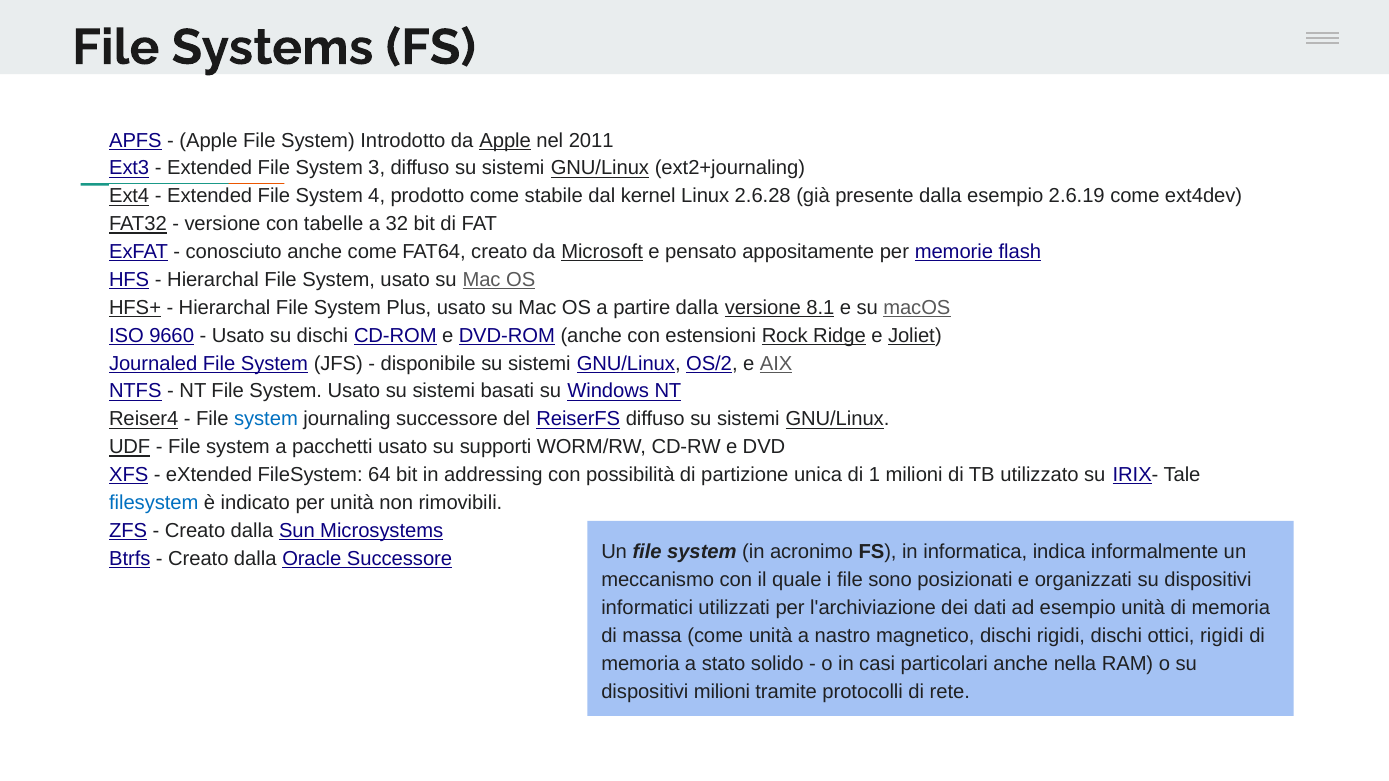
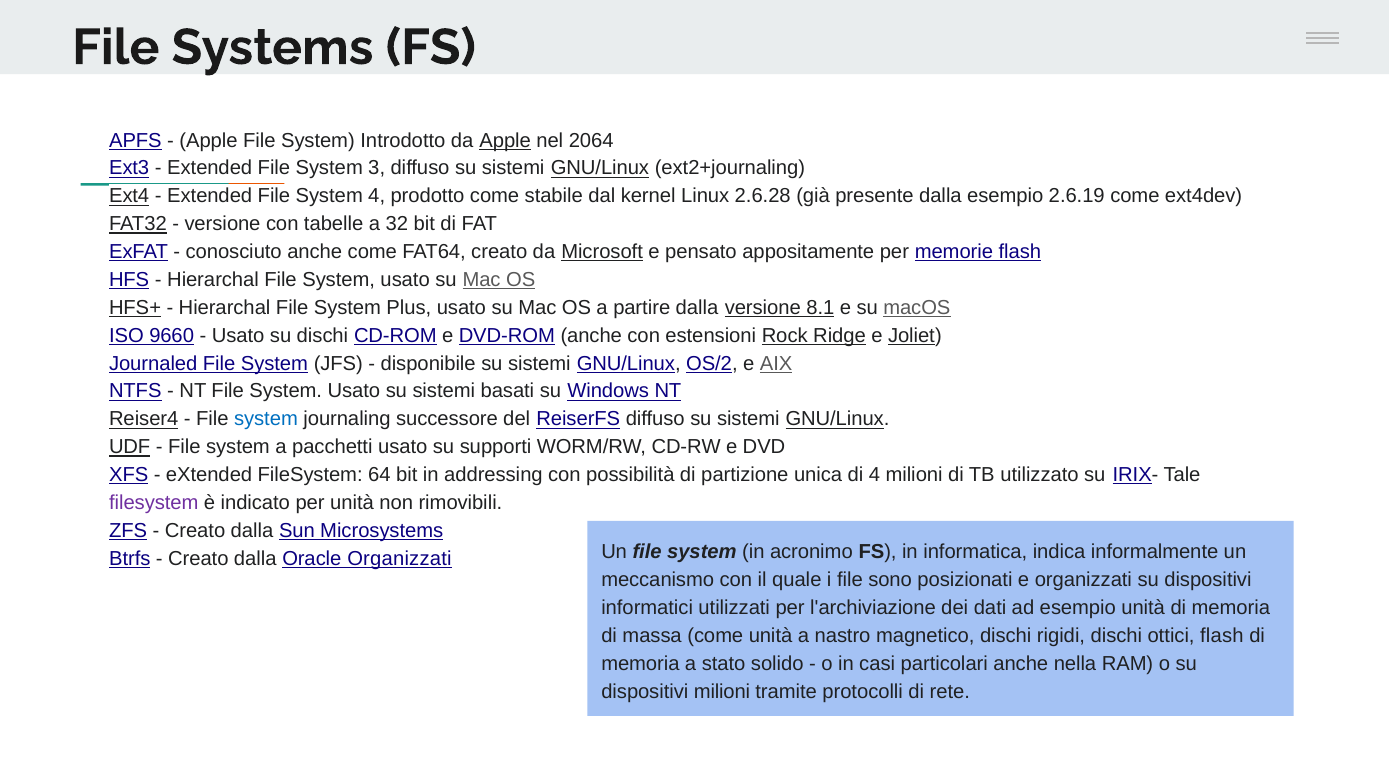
2011: 2011 -> 2064 (591, 140)
di 1: 1 -> 4 (875, 475)
filesystem colour: blue -> purple (154, 503)
Oracle Successore: Successore -> Organizzati (399, 559)
ottici rigidi: rigidi -> flash (1222, 636)
